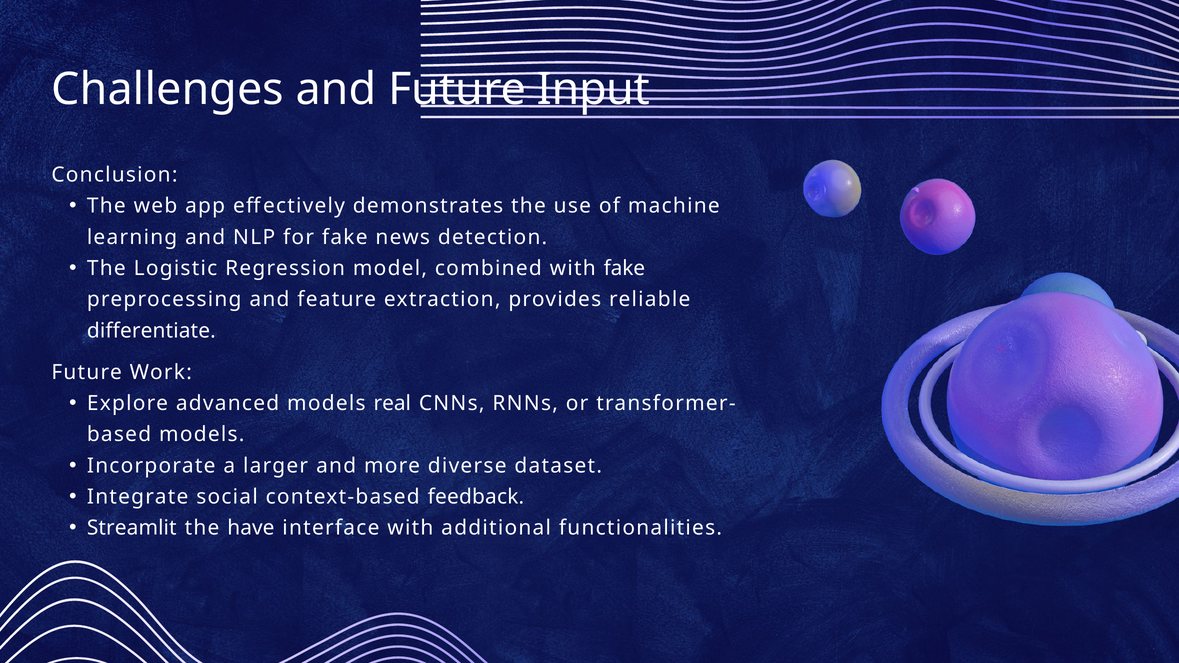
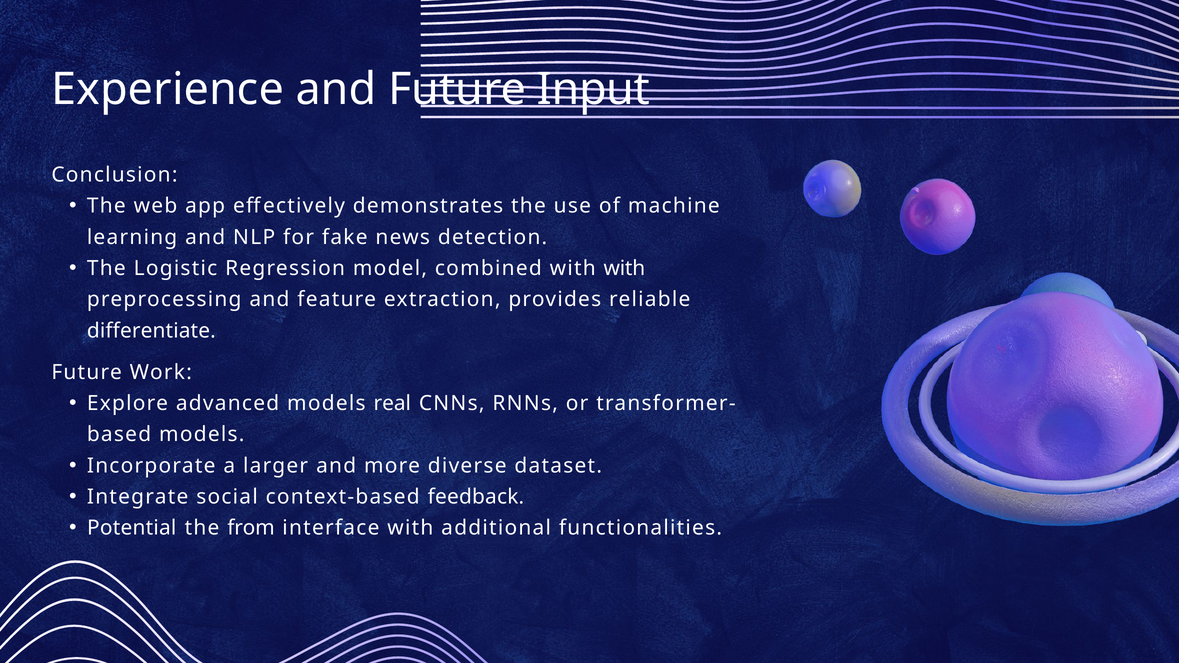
Challenges: Challenges -> Experience (168, 89)
with fake: fake -> with (624, 268)
Streamlit: Streamlit -> Potential (132, 528)
have: have -> from (251, 528)
